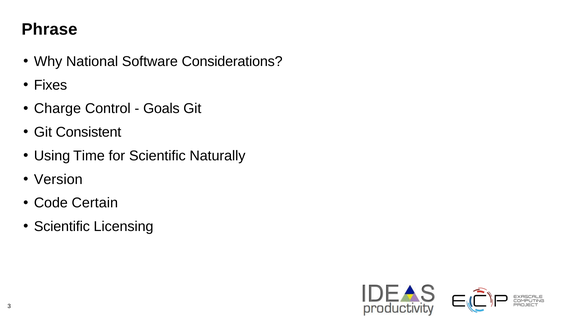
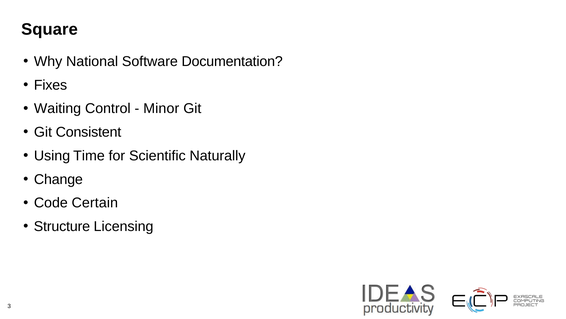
Phrase: Phrase -> Square (50, 29)
Considerations: Considerations -> Documentation (232, 61)
Charge: Charge -> Waiting (58, 108)
Goals: Goals -> Minor (161, 108)
Version: Version -> Change (58, 179)
Scientific: Scientific -> Structure (62, 226)
